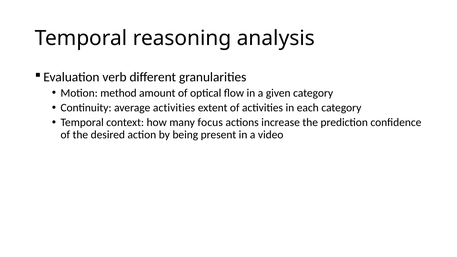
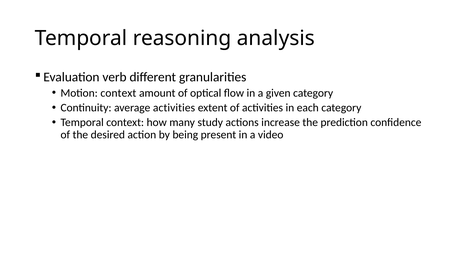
Motion method: method -> context (118, 93)
focus: focus -> study (210, 122)
